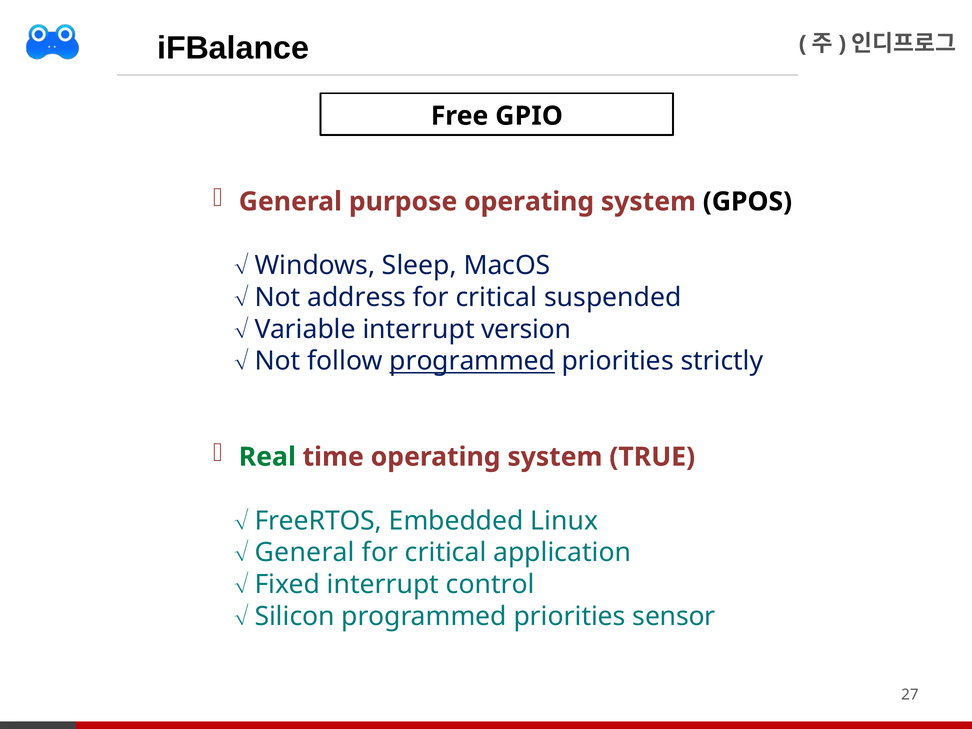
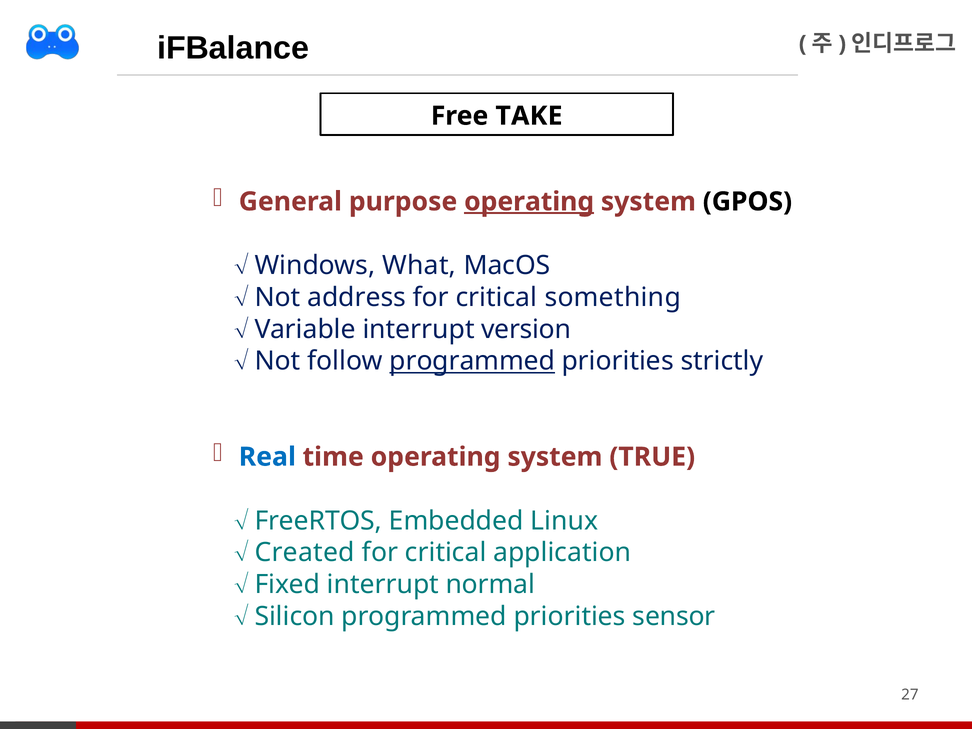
GPIO: GPIO -> TAKE (529, 116)
operating underline: none -> present (529, 202)
Sleep: Sleep -> What (419, 265)
suspended: suspended -> something (613, 297)
Real colour: green -> blue (267, 457)
General: General -> Created (305, 553)
control: control -> normal (490, 585)
